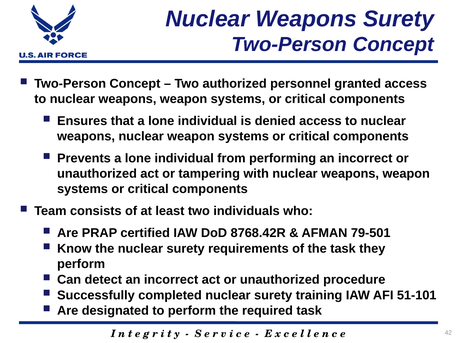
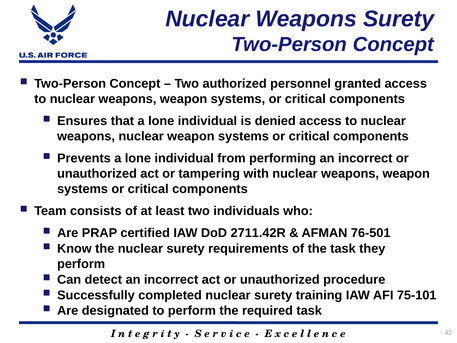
8768.42R: 8768.42R -> 2711.42R (258, 233)
79-501: 79-501 -> 76-501 (371, 233)
51-101: 51-101 -> 75-101 (417, 295)
